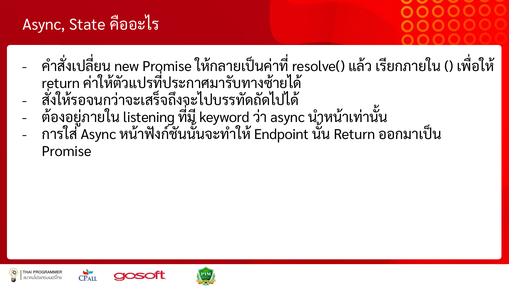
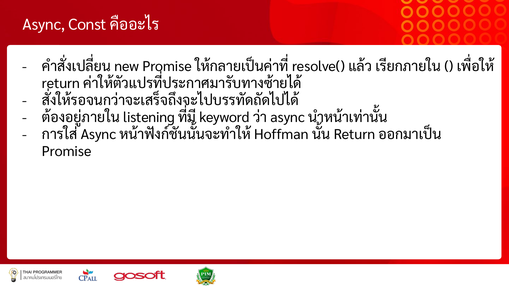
State: State -> Const (88, 25)
Endpoint: Endpoint -> Hoffman (281, 135)
